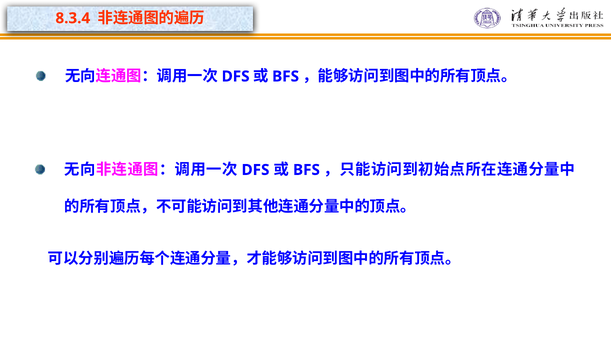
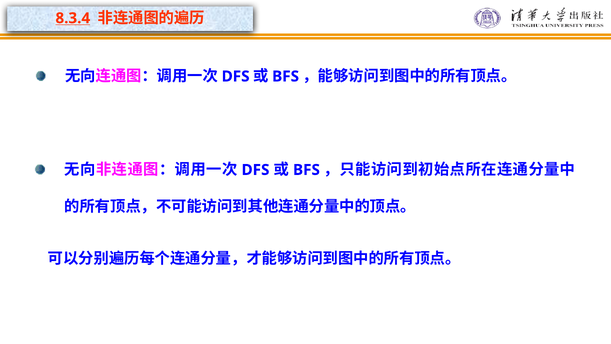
8.3.4 underline: none -> present (73, 18)
